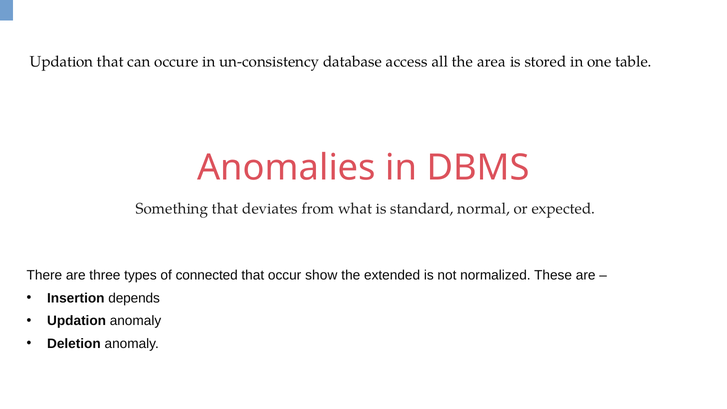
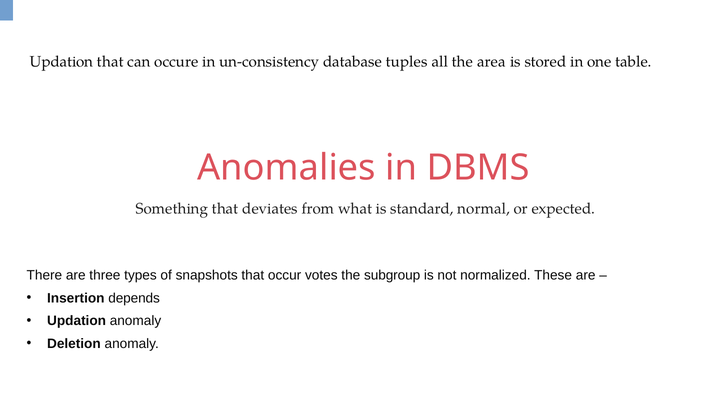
access: access -> tuples (407, 62)
connected: connected -> snapshots (207, 275)
show: show -> votes (321, 275)
extended: extended -> subgroup (392, 275)
